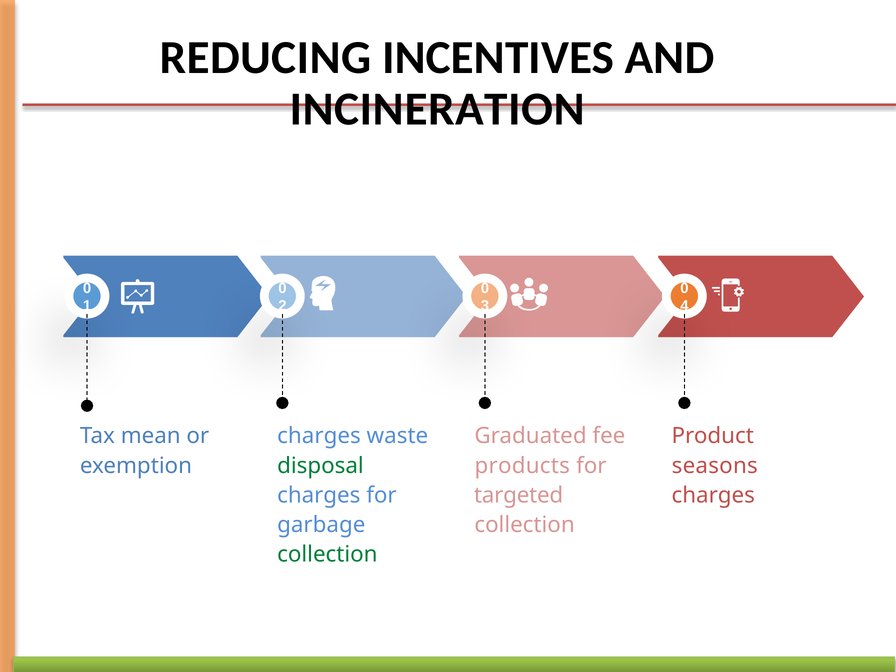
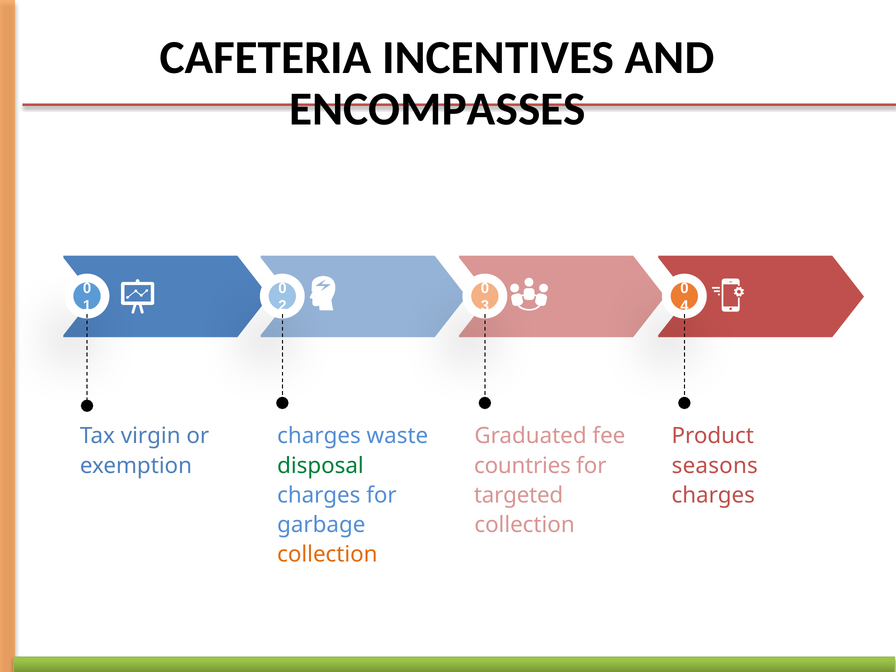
REDUCING: REDUCING -> CAFETERIA (266, 58)
INCINERATION: INCINERATION -> ENCOMPASSES (437, 109)
mean: mean -> virgin (151, 436)
products: products -> countries (522, 466)
collection colour: green -> orange (327, 554)
